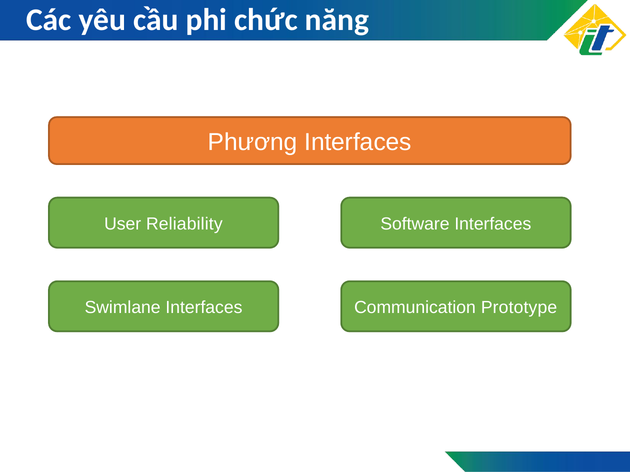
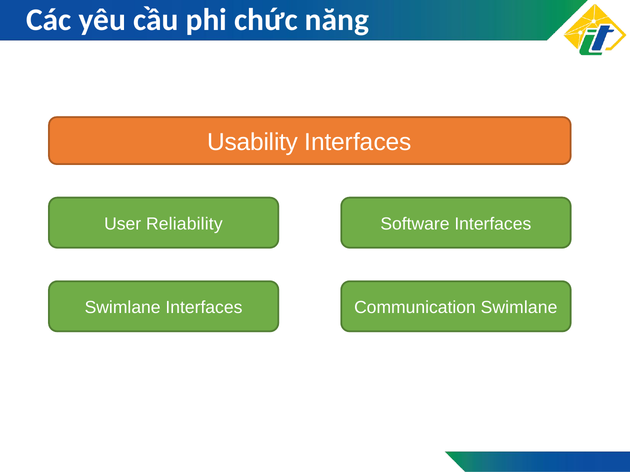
Phương: Phương -> Usability (253, 142)
Communication Prototype: Prototype -> Swimlane (519, 308)
